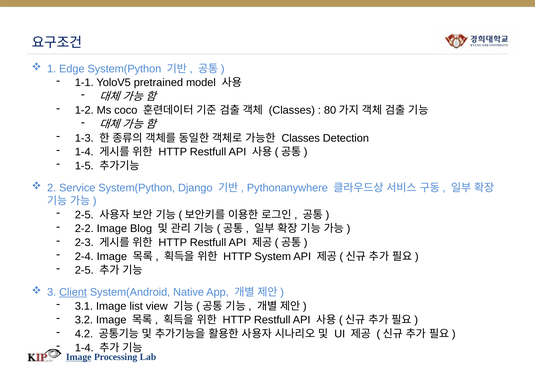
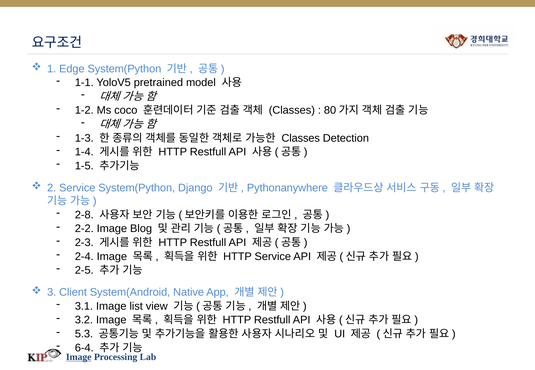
2-5: 2-5 -> 2-8 (84, 215)
HTTP System: System -> Service (273, 257)
Client underline: present -> none (73, 293)
4.2: 4.2 -> 5.3 (84, 334)
1-4: 1-4 -> 6-4 (84, 348)
